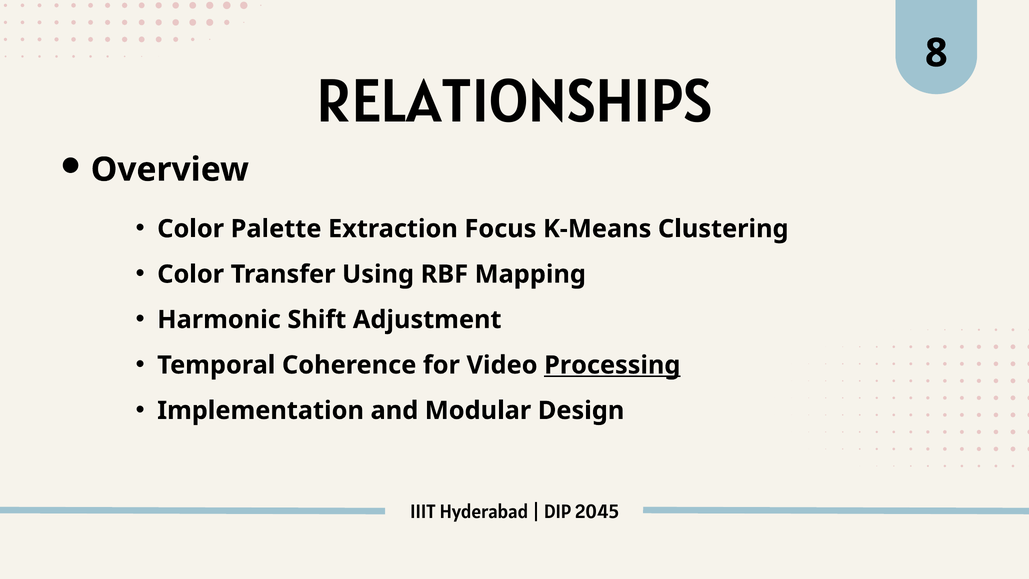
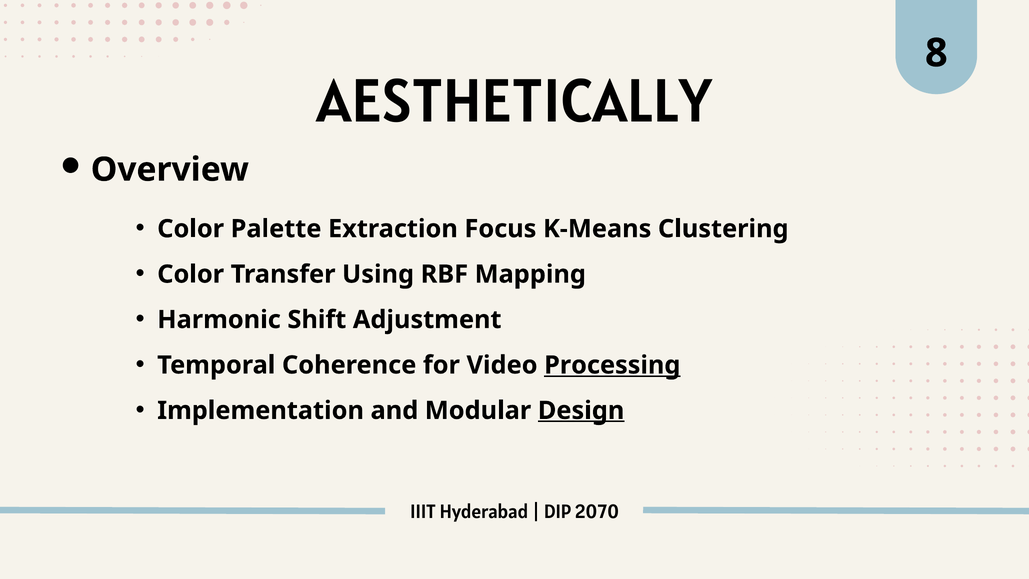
RELATIONSHIPS: RELATIONSHIPS -> AESTHETICALLY (515, 102)
Design underline: none -> present (581, 410)
2045: 2045 -> 2070 (597, 512)
